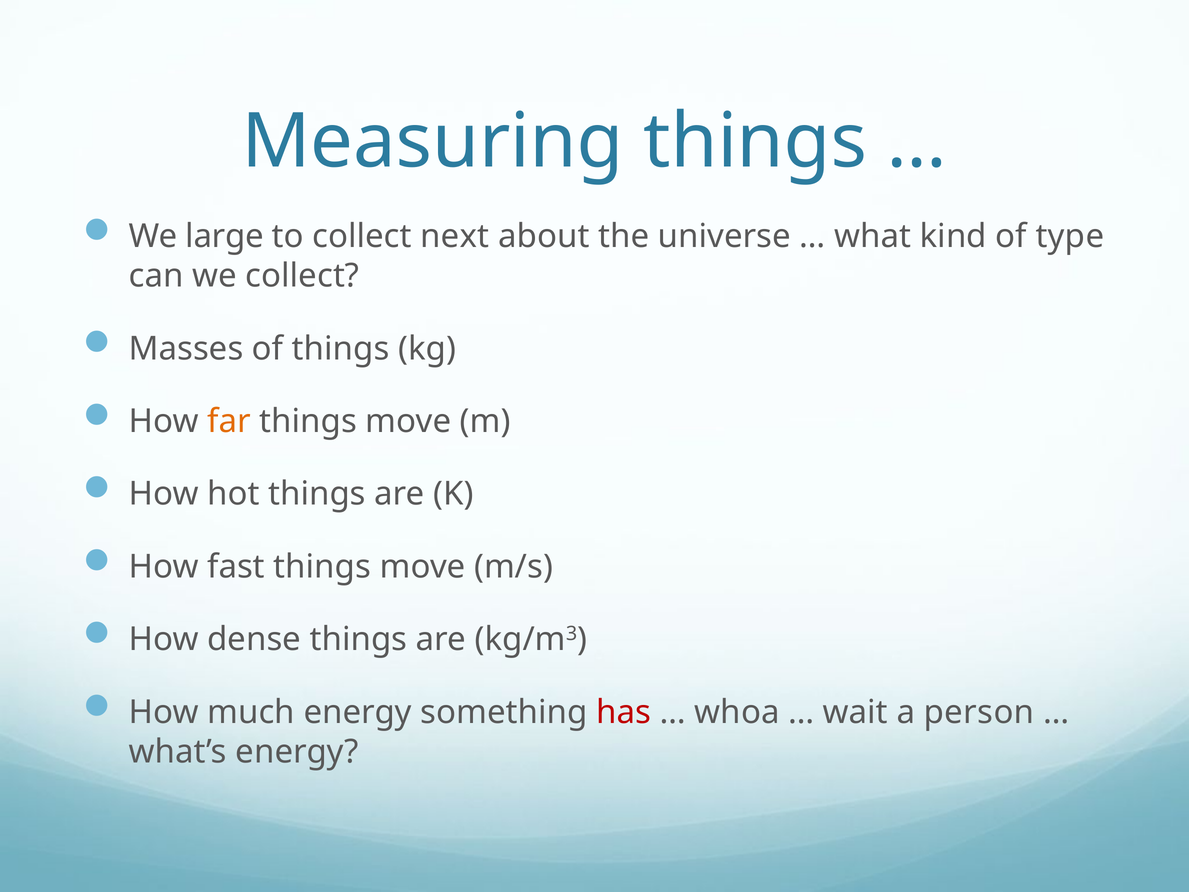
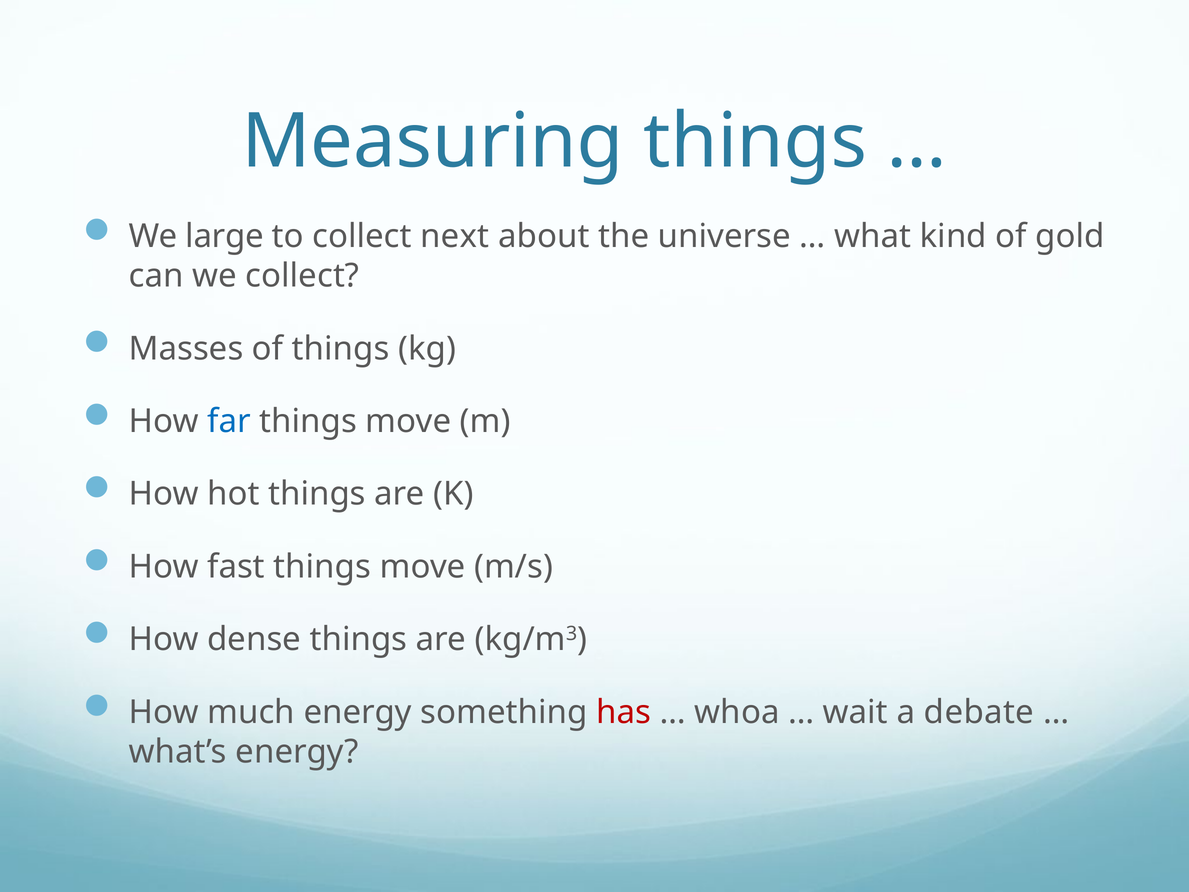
type: type -> gold (1070, 236)
far colour: orange -> blue (229, 421)
person: person -> debate (979, 712)
